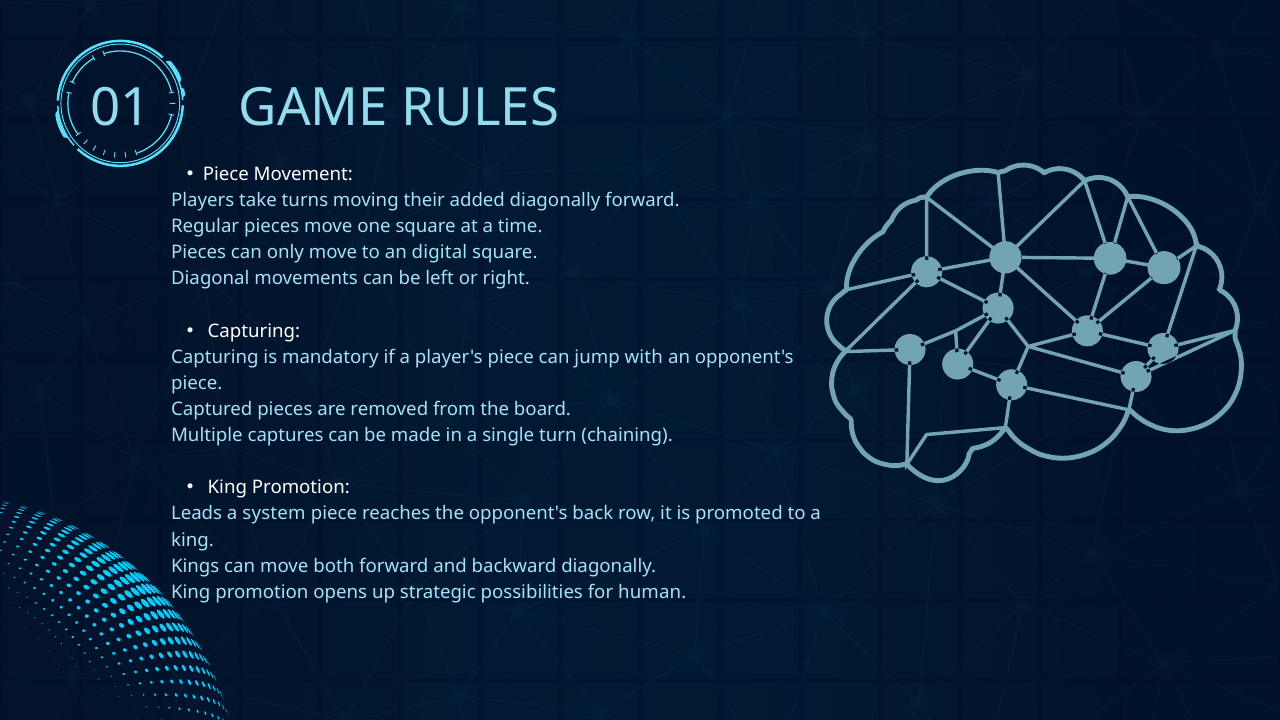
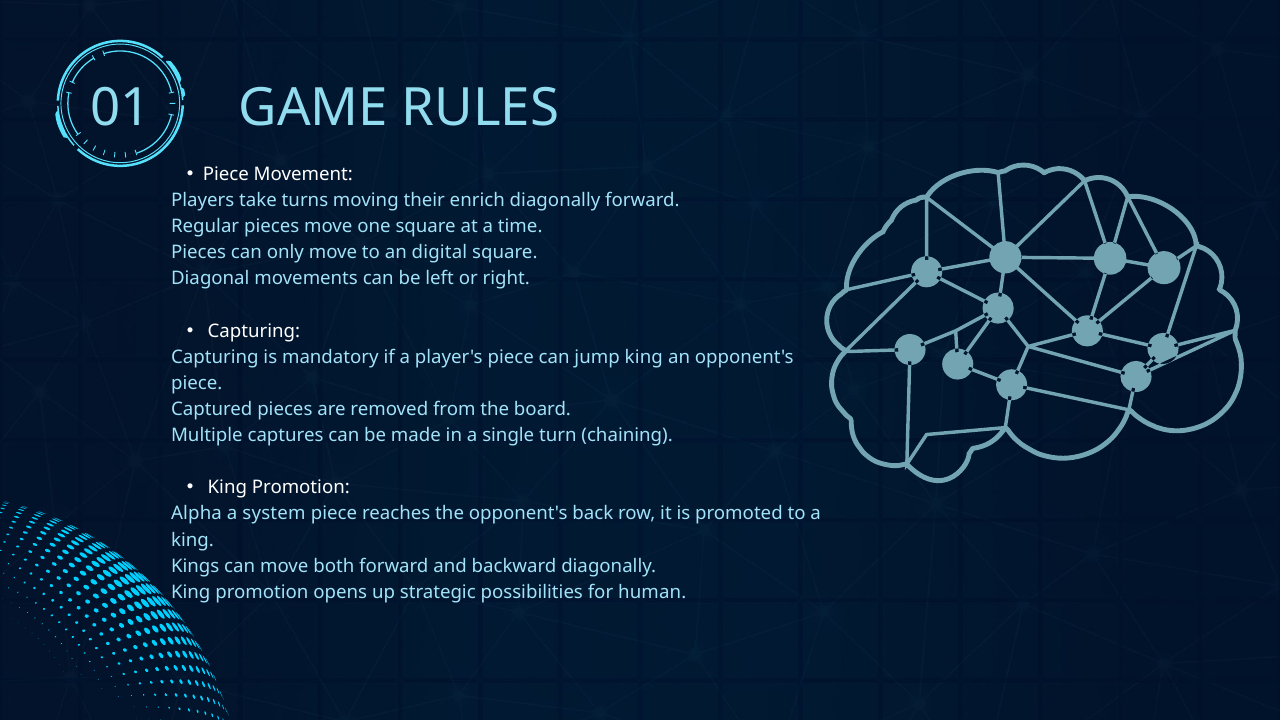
added: added -> enrich (477, 200)
jump with: with -> king (644, 357)
Leads: Leads -> Alpha (197, 514)
